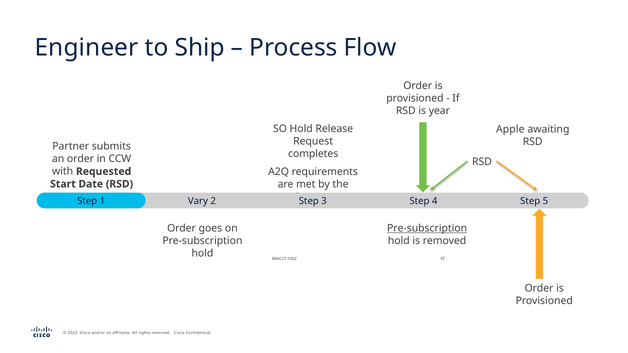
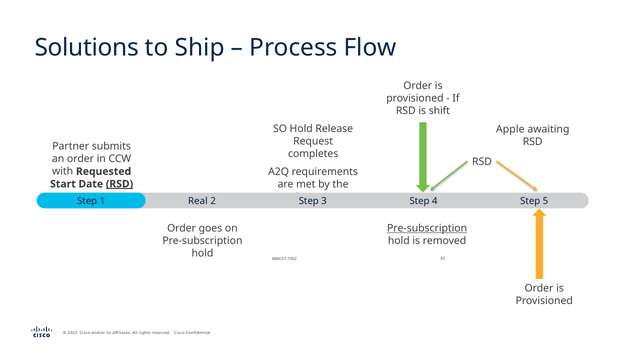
Engineer: Engineer -> Solutions (87, 48)
year: year -> shift (439, 111)
RSD underline: none -> present (119, 184)
Vary: Vary -> Real (198, 201)
